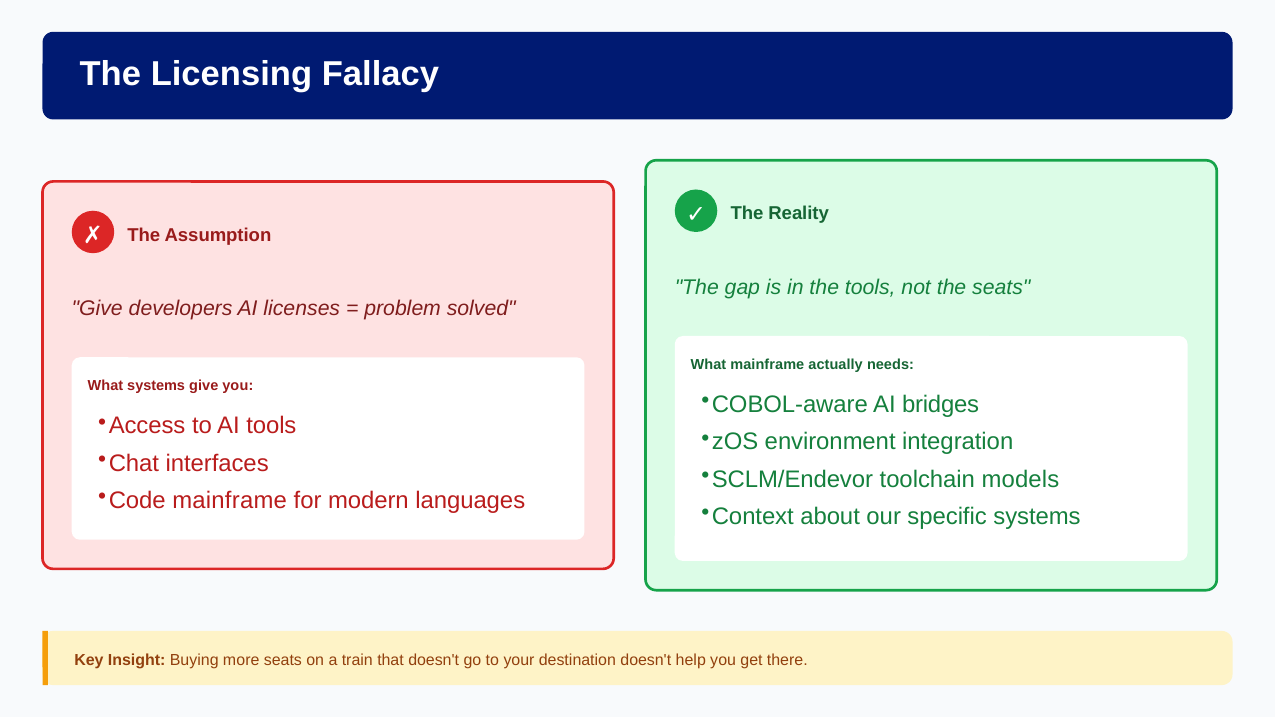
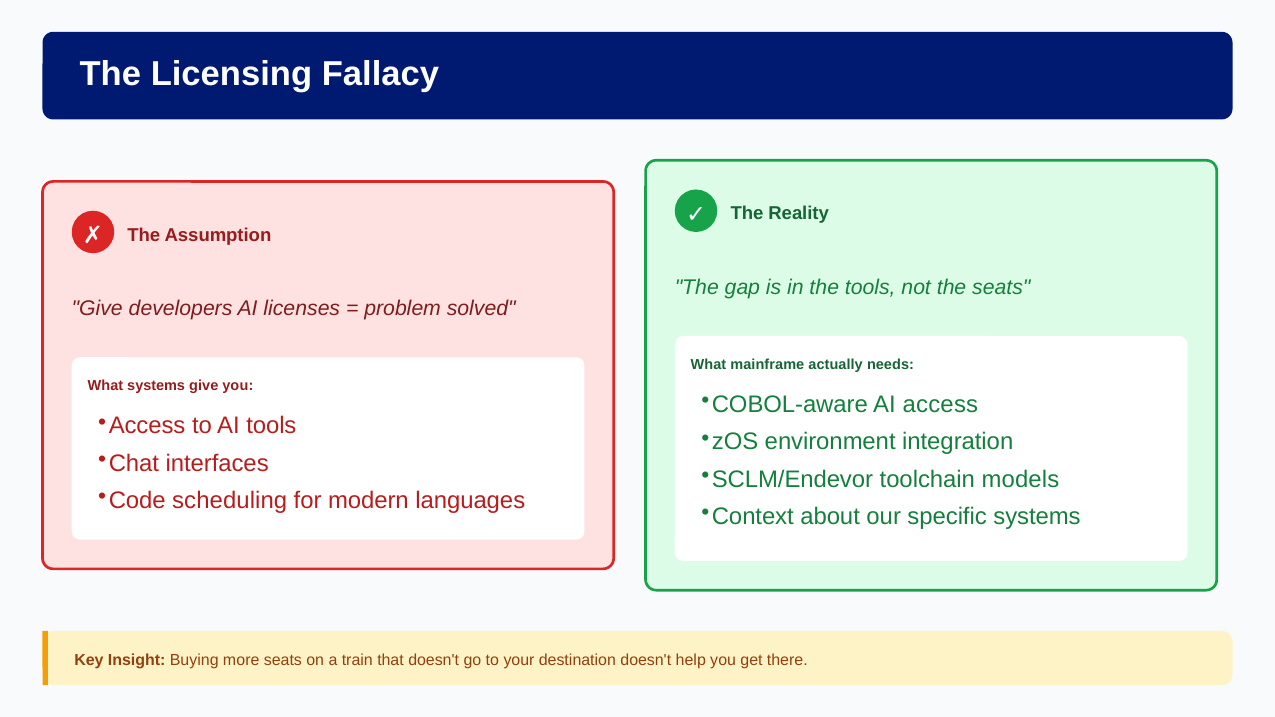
AI bridges: bridges -> access (940, 405)
Code mainframe: mainframe -> scheduling (230, 501)
